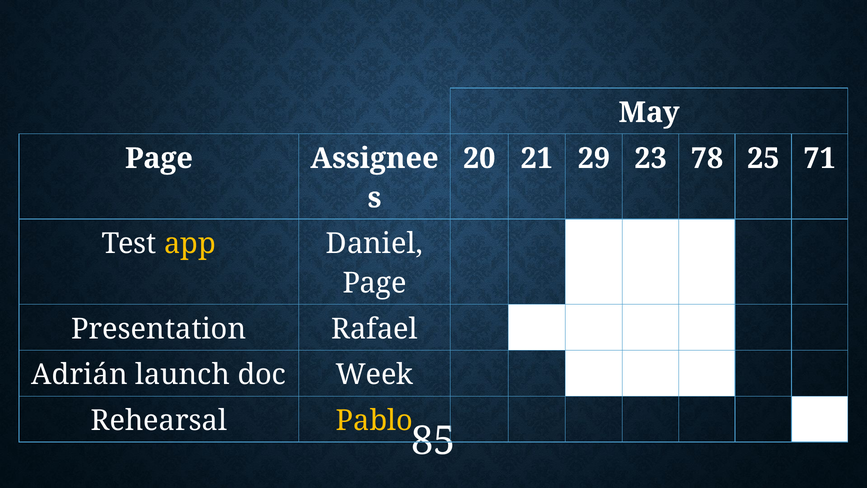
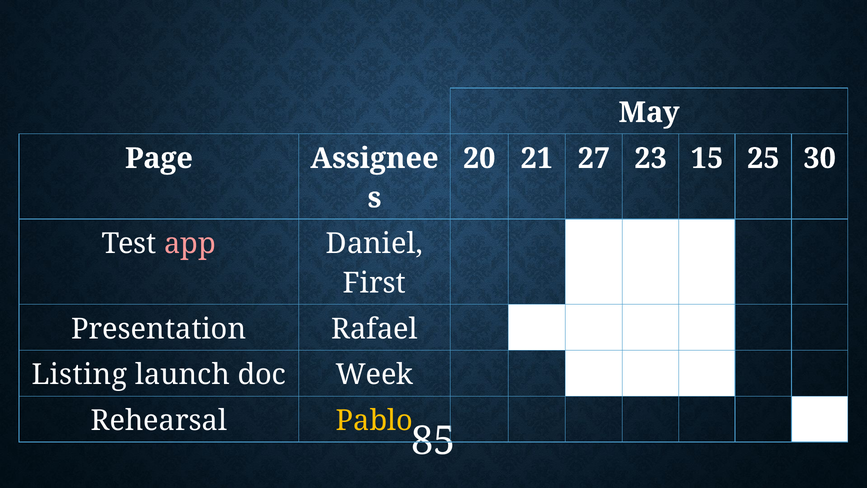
29: 29 -> 27 (594, 158)
78: 78 -> 15 (707, 158)
71: 71 -> 30 (820, 158)
app colour: yellow -> pink (190, 244)
Page: Page -> First (374, 283)
Adrián: Adrián -> Listing (79, 375)
